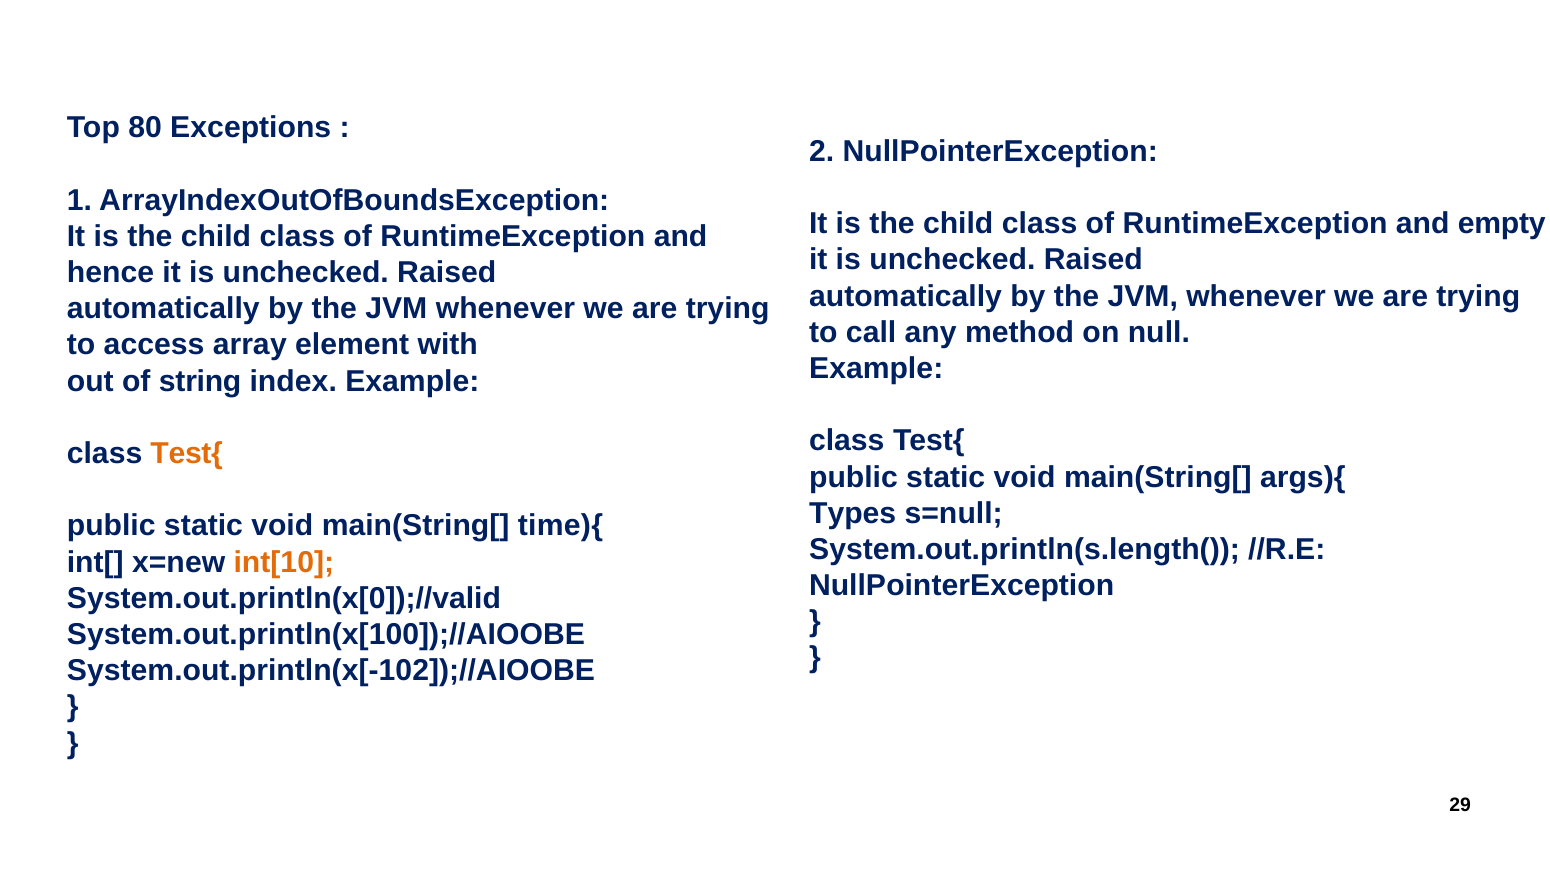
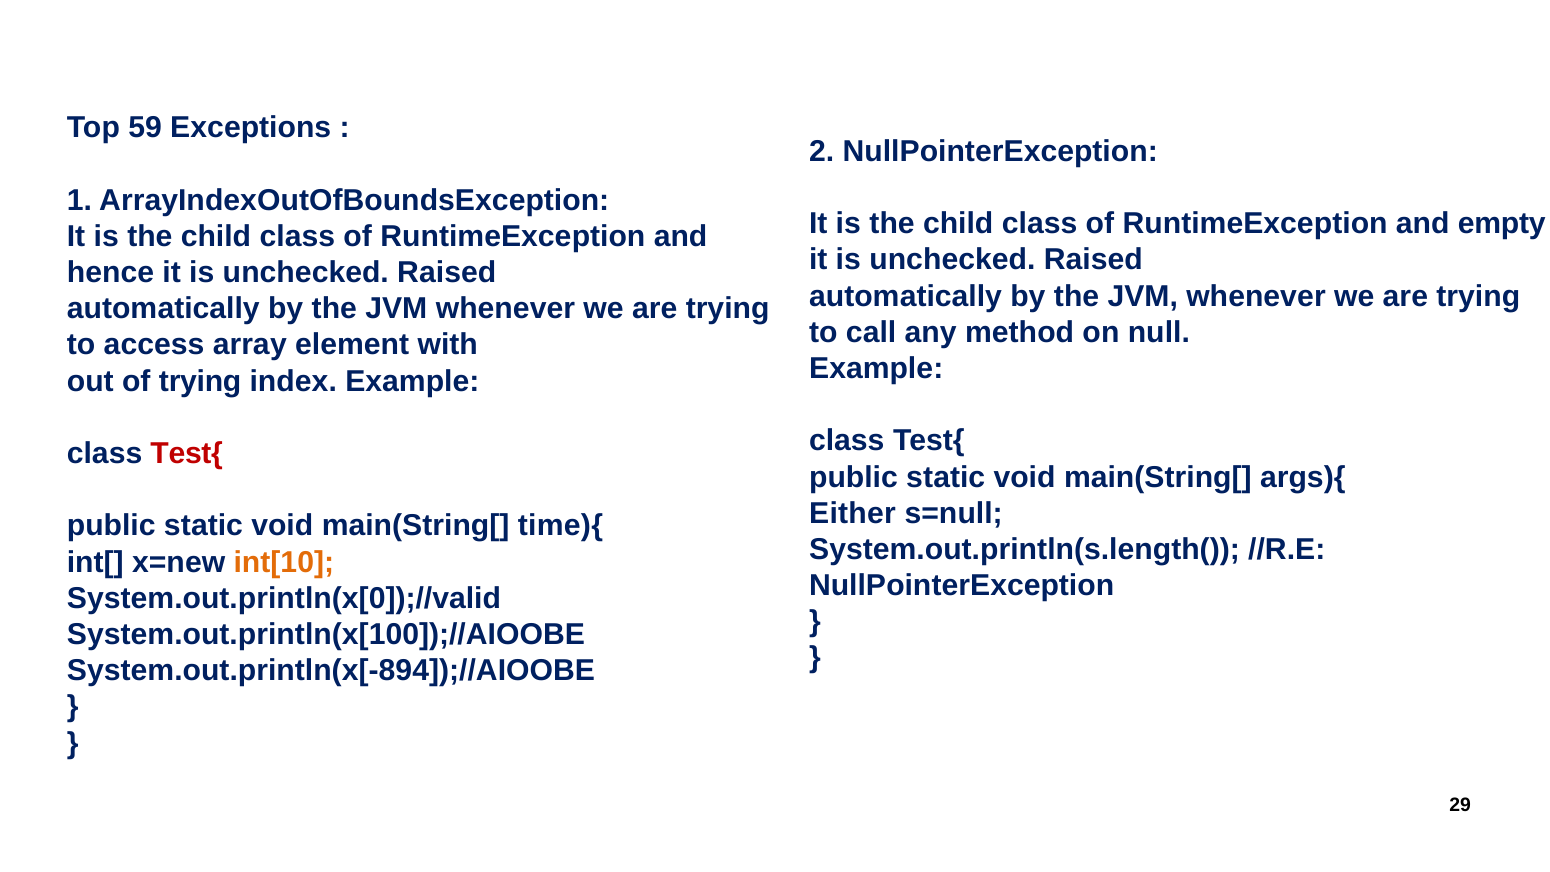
80: 80 -> 59 (145, 128)
of string: string -> trying (200, 381)
Test{ colour: orange -> red (187, 454)
Types: Types -> Either (853, 513)
System.out.println(x[-102]);//AIOOBE: System.out.println(x[-102]);//AIOOBE -> System.out.println(x[-894]);//AIOOBE (331, 671)
